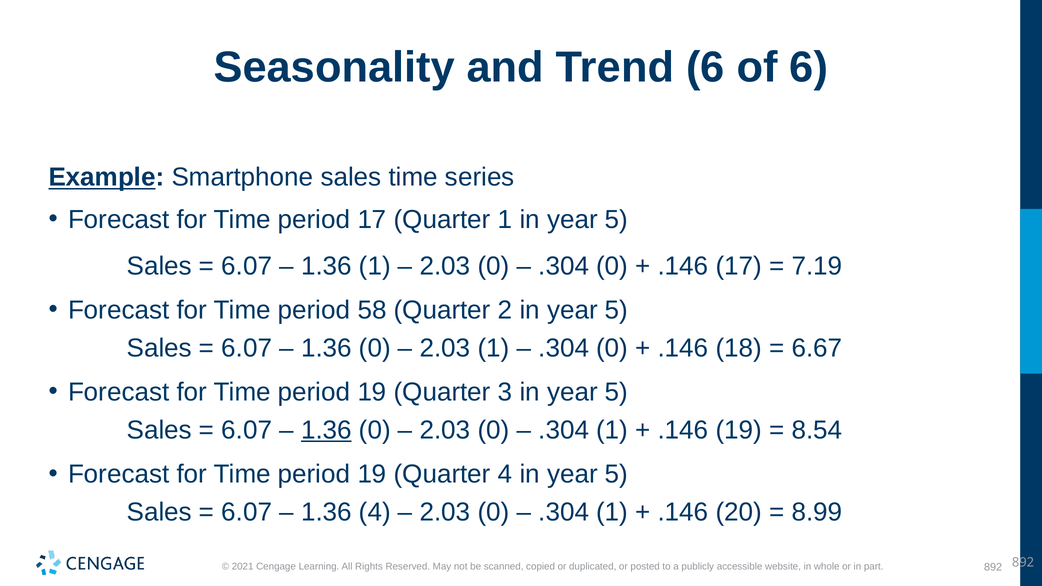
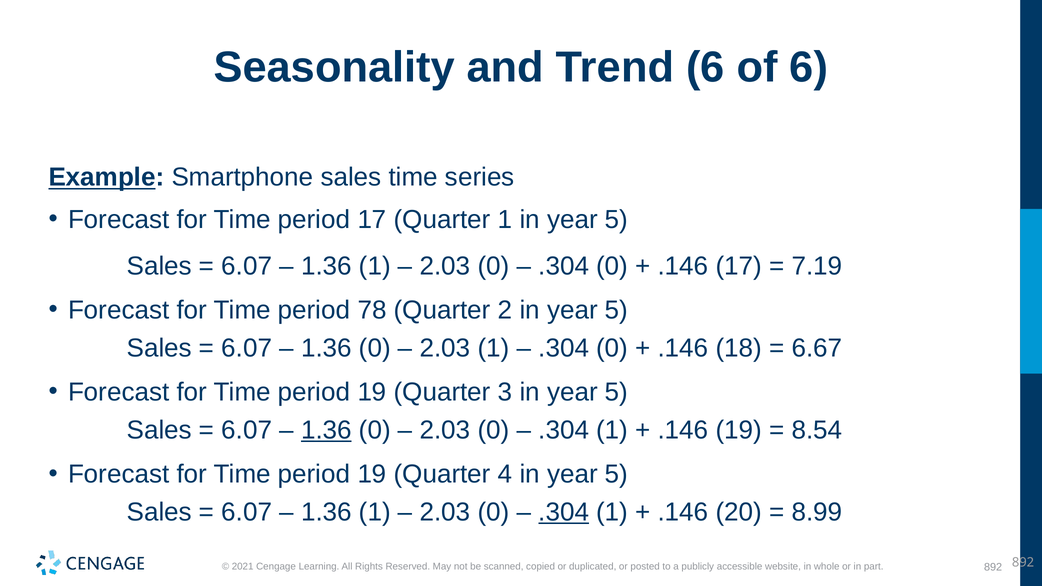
58: 58 -> 78 (372, 310)
4: 4 -> 1 (375, 512)
.304 underline: none -> present (564, 512)
